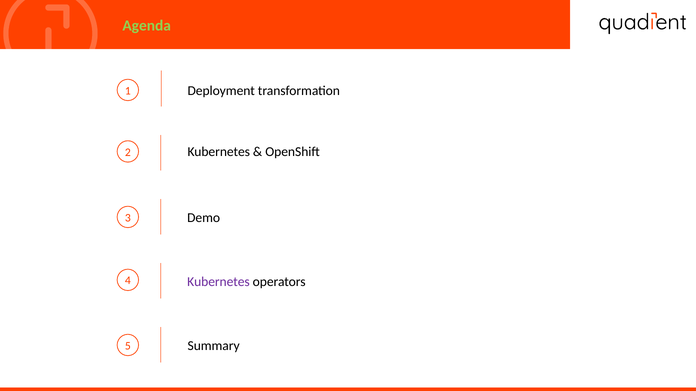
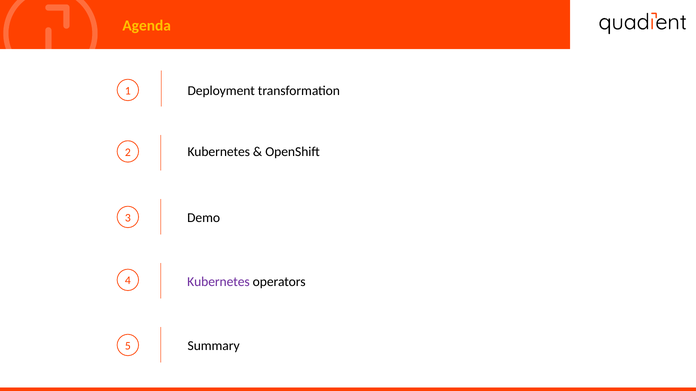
Agenda colour: light green -> yellow (147, 26)
